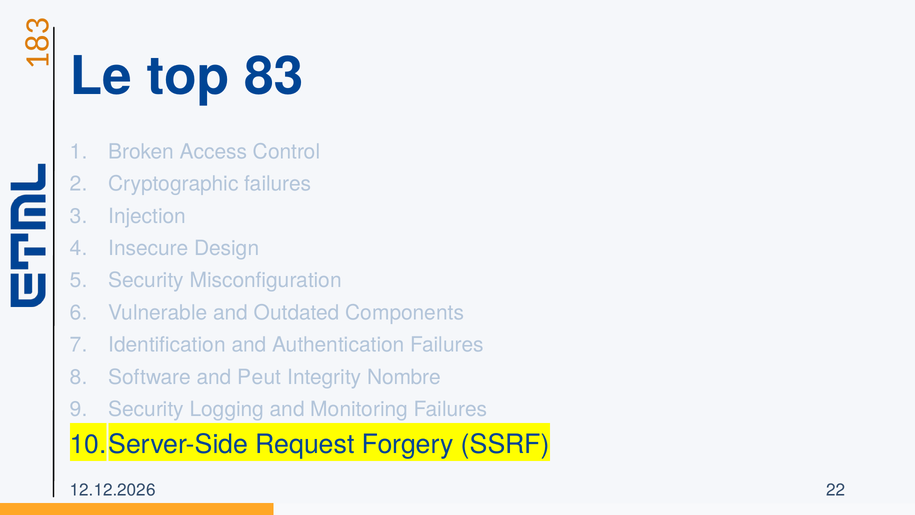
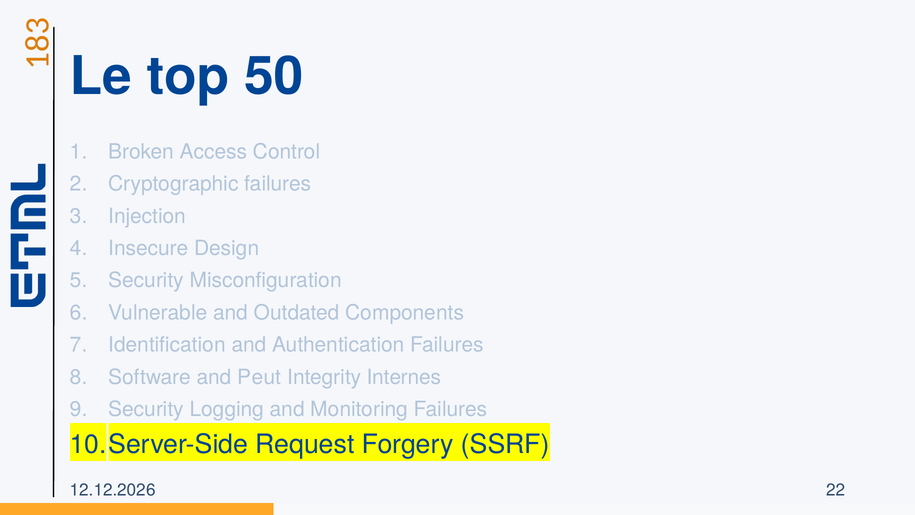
83: 83 -> 50 (274, 77)
Nombre: Nombre -> Internes (404, 377)
